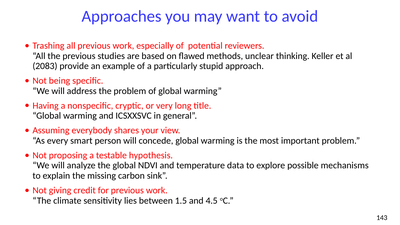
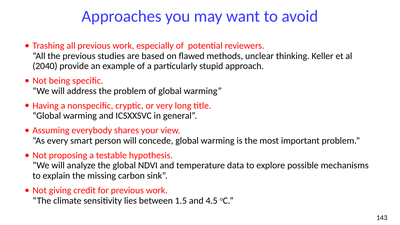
2083: 2083 -> 2040 (45, 66)
